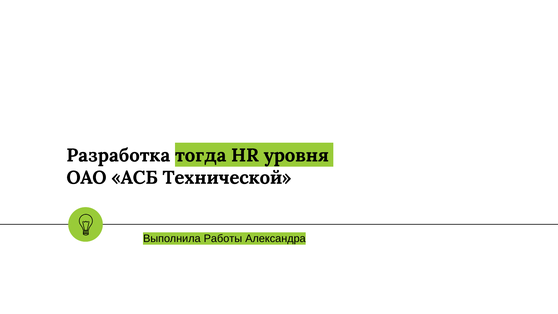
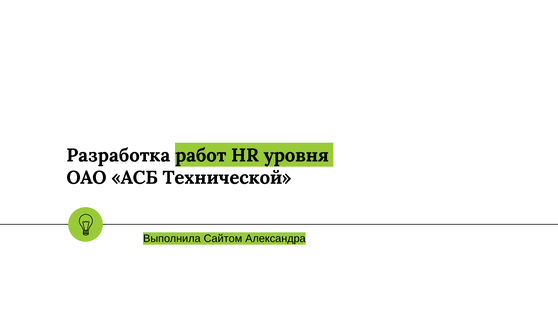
тогда: тогда -> работ (201, 155)
Работы: Работы -> Сайтом (223, 239)
